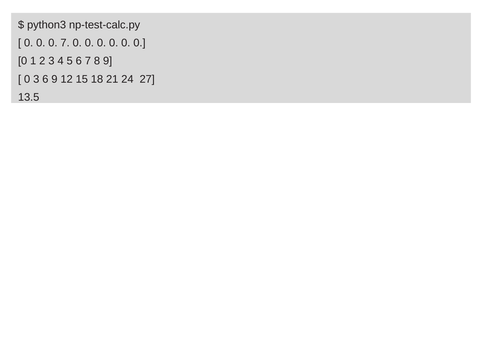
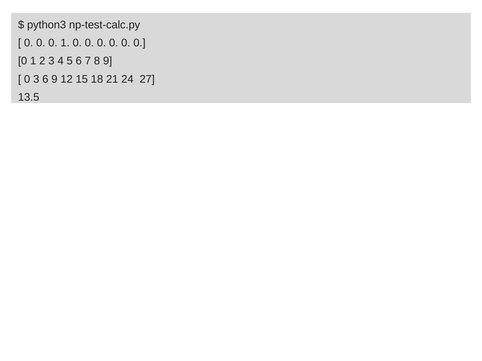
7: 7 -> 1 (65, 43)
